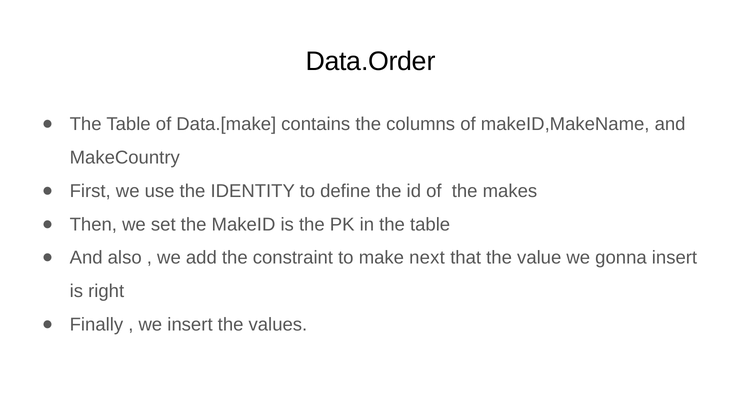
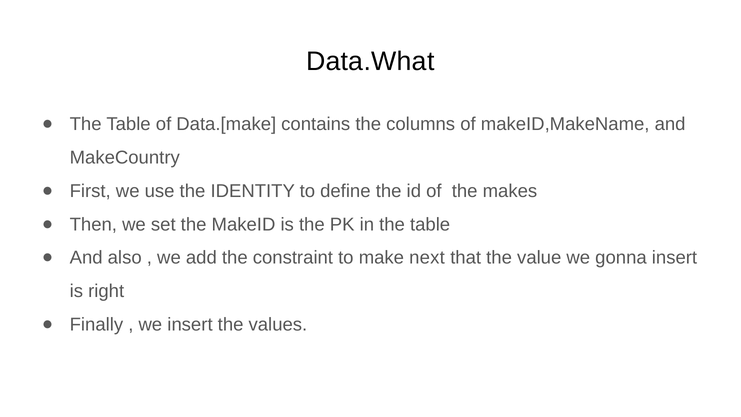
Data.Order: Data.Order -> Data.What (370, 61)
